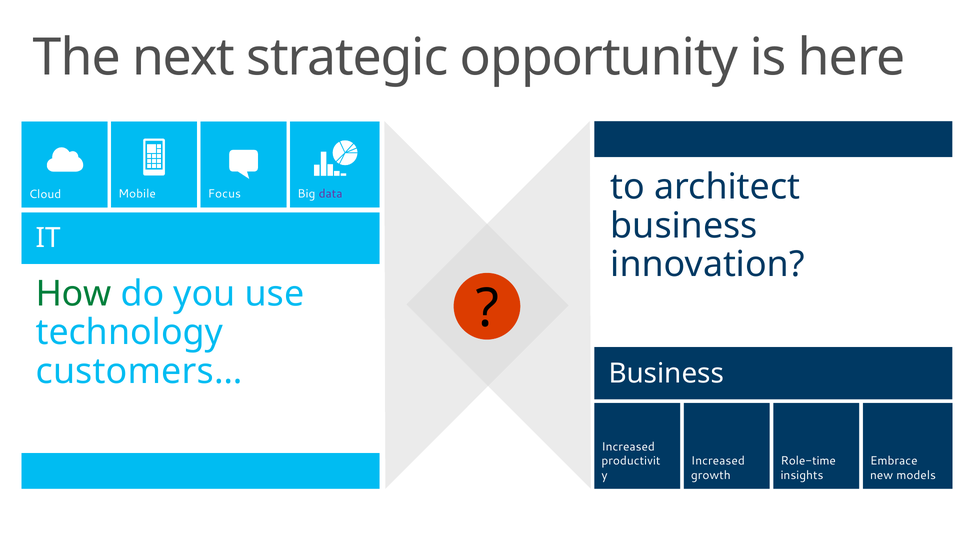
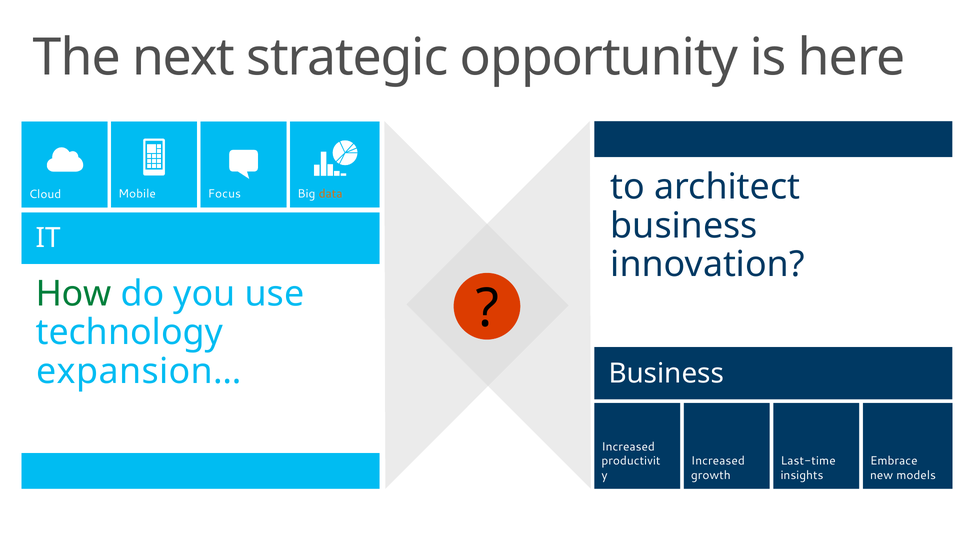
data colour: purple -> orange (331, 194)
customers…: customers… -> expansion… (139, 371)
Role-time: Role-time -> Last-time (808, 461)
